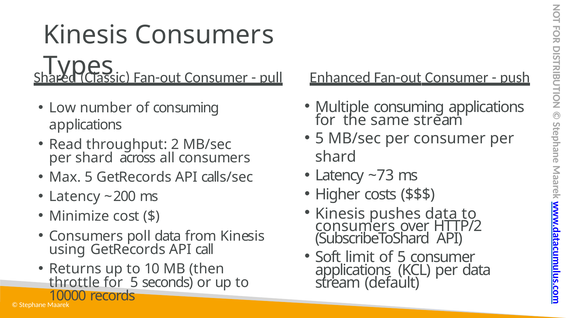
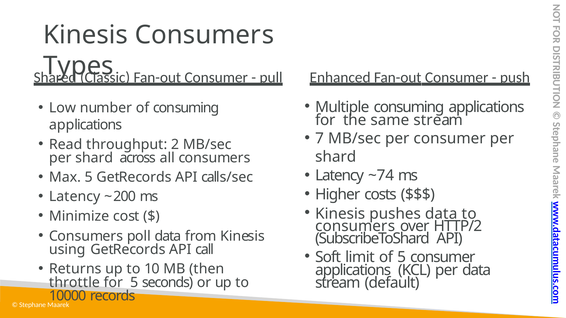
5: 5 -> 7 (320, 139)
~73: ~73 -> ~74 (381, 176)
